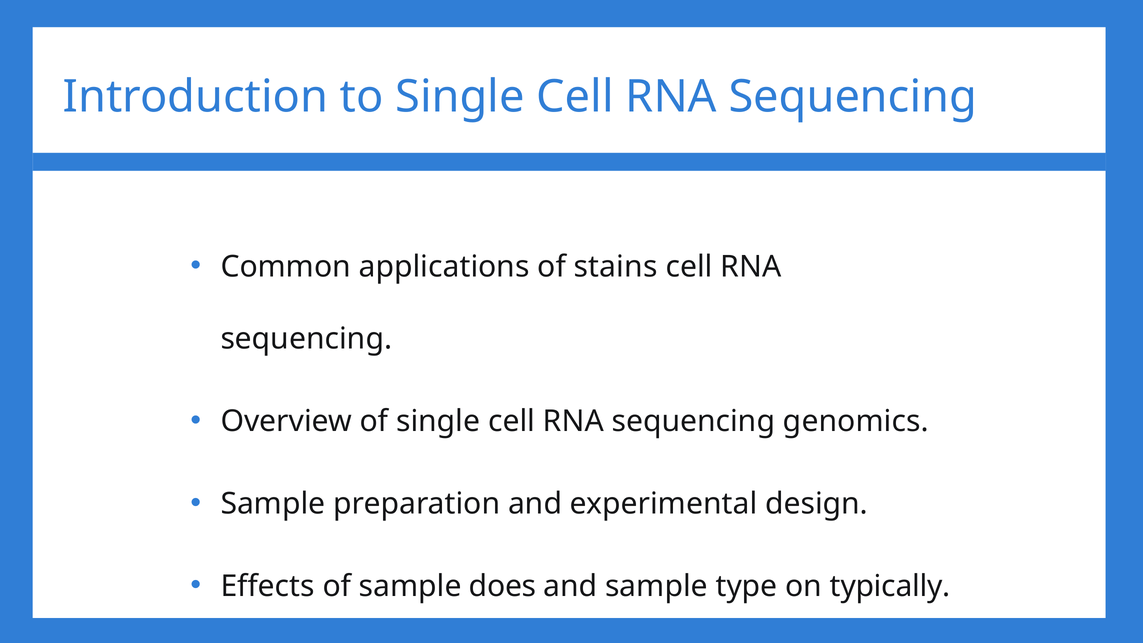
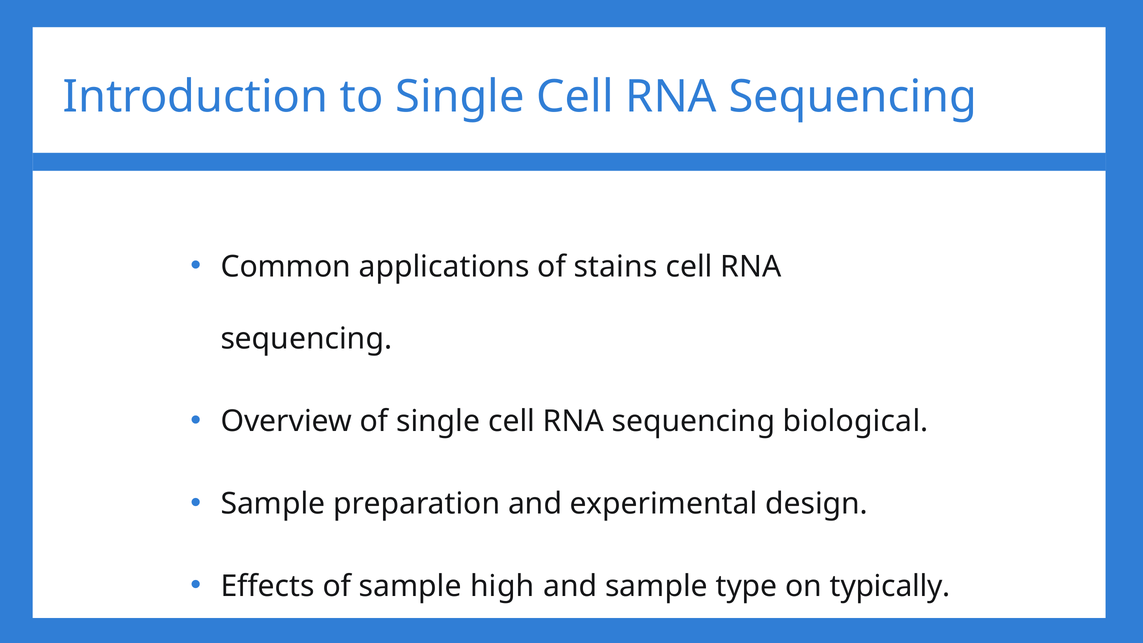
genomics: genomics -> biological (856, 421)
does: does -> high (502, 586)
